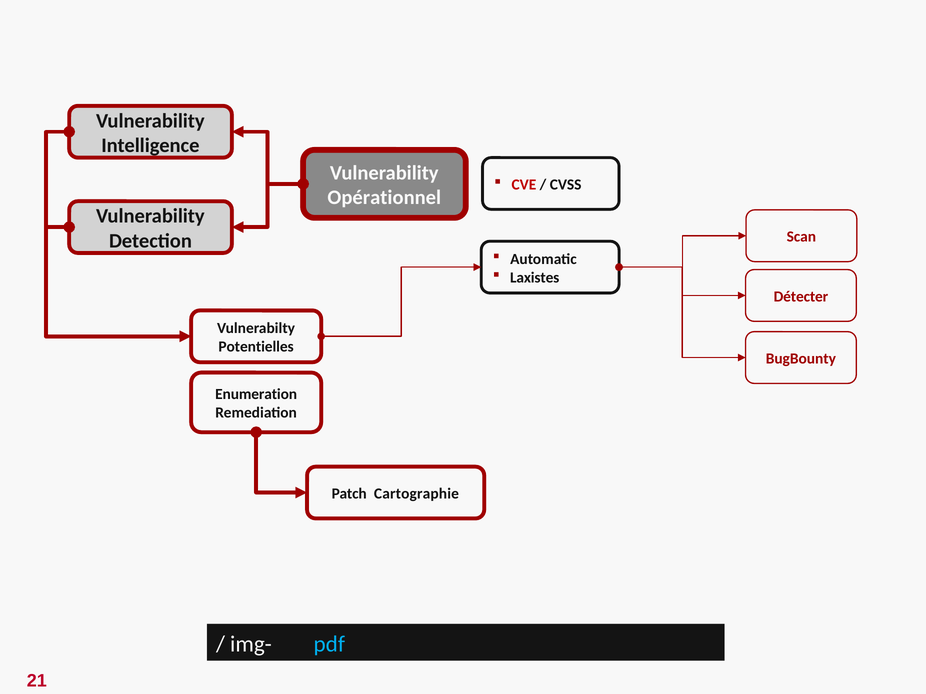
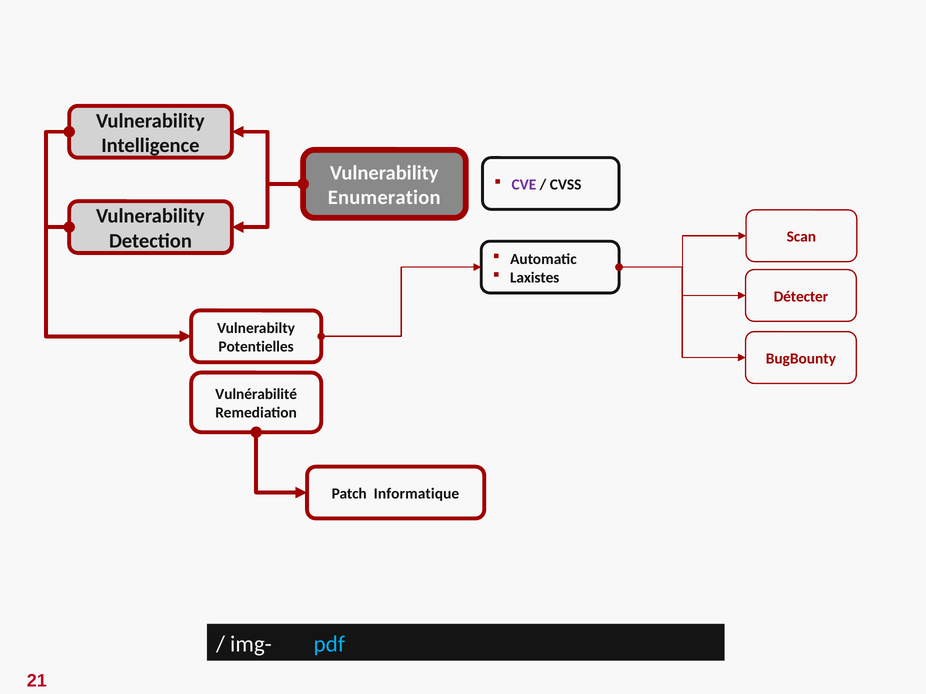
CVE colour: red -> purple (524, 185)
Opérationnel: Opérationnel -> Enumeration (384, 198)
Enumeration: Enumeration -> Vulnérabilité (256, 394)
Cartographie: Cartographie -> Informatique (416, 494)
